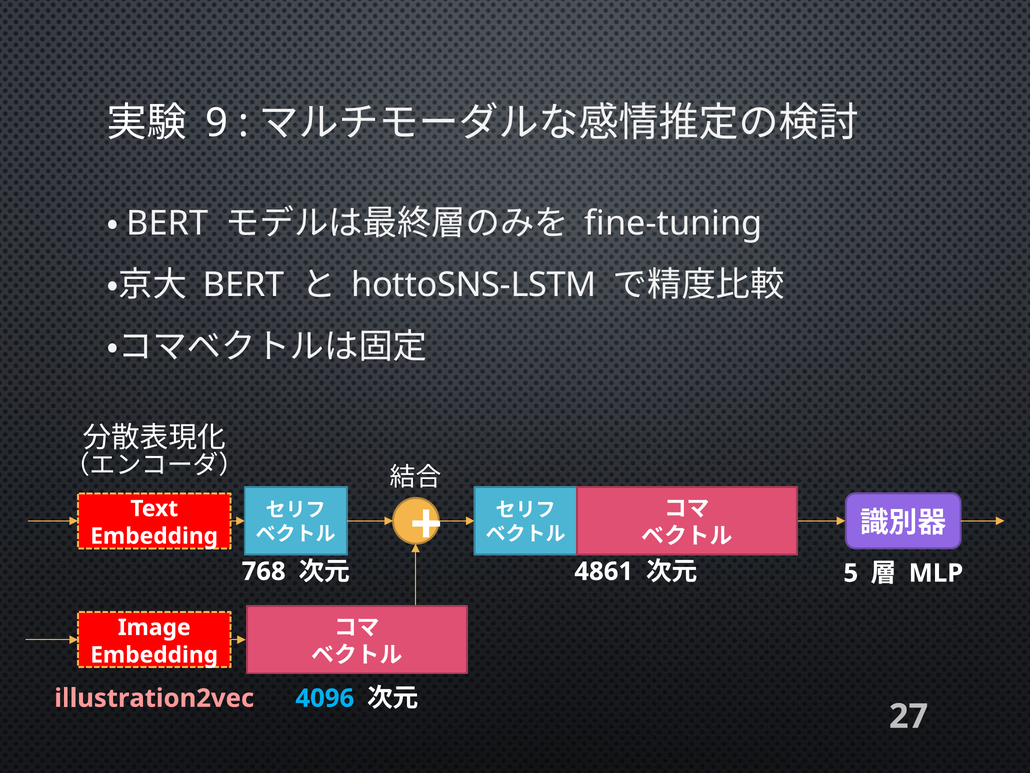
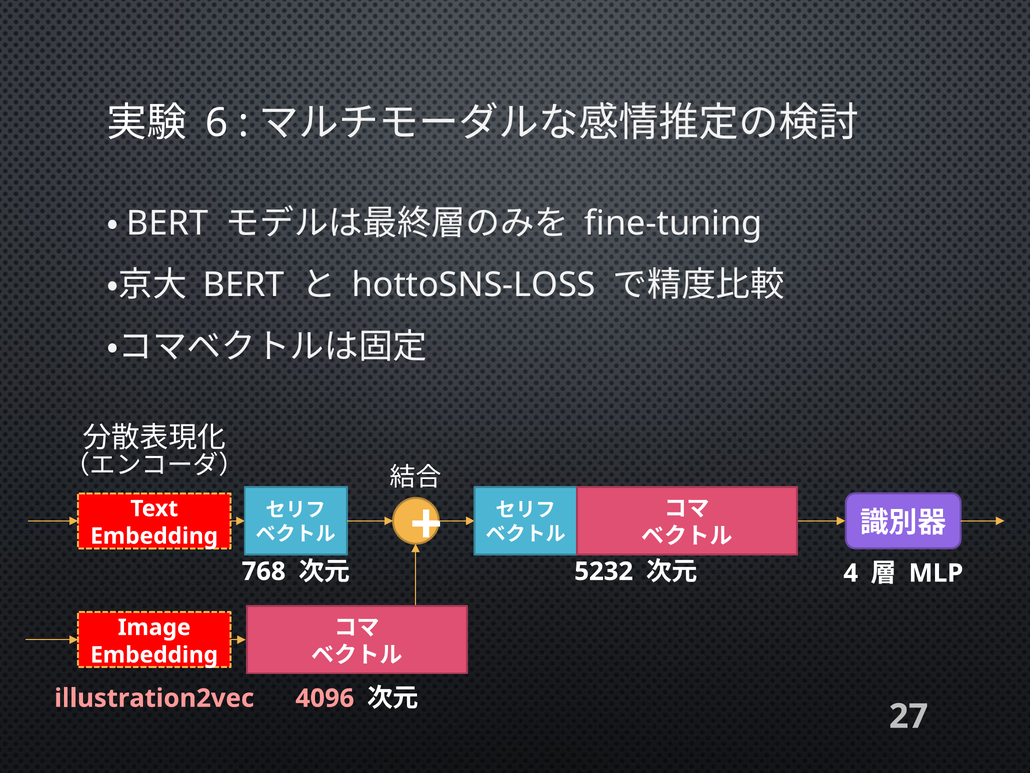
9: 9 -> 6 (217, 123)
hottoSNS-LSTM: hottoSNS-LSTM -> hottoSNS-LOSS (474, 285)
4861: 4861 -> 5232 (604, 571)
5: 5 -> 4 (851, 573)
4096 colour: light blue -> pink (325, 698)
